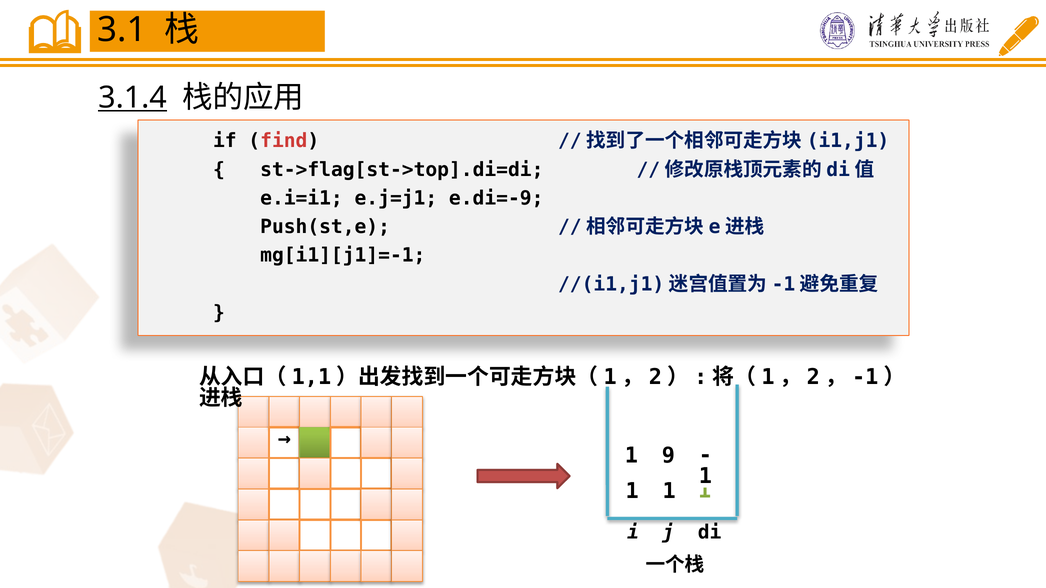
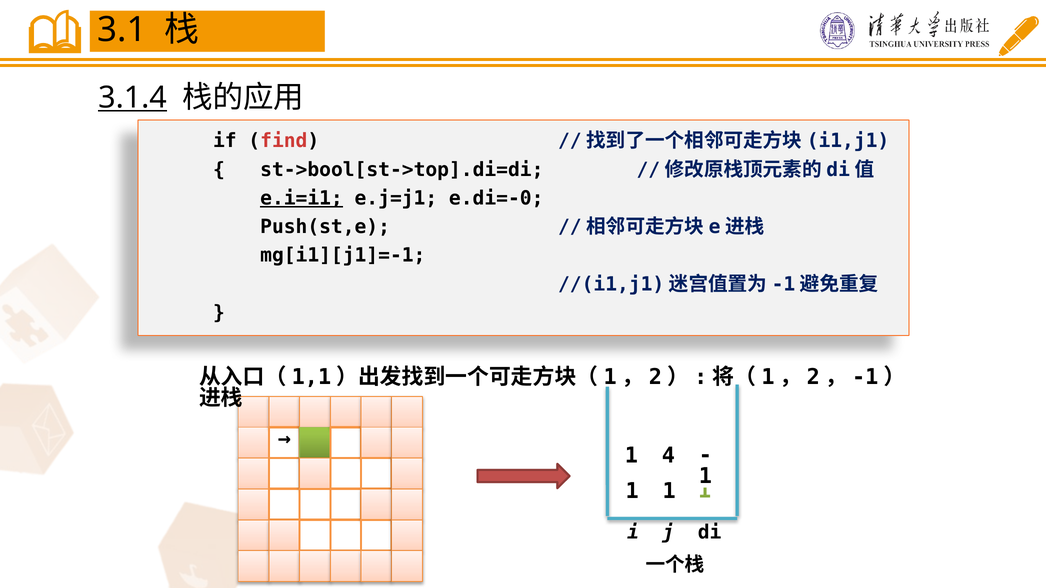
st->flag[st->top].di=di: st->flag[st->top].di=di -> st->bool[st->top].di=di (402, 170)
e.i=i1 underline: none -> present (302, 198)
e.di=-9: e.di=-9 -> e.di=-0 (496, 198)
9: 9 -> 4 (668, 456)
